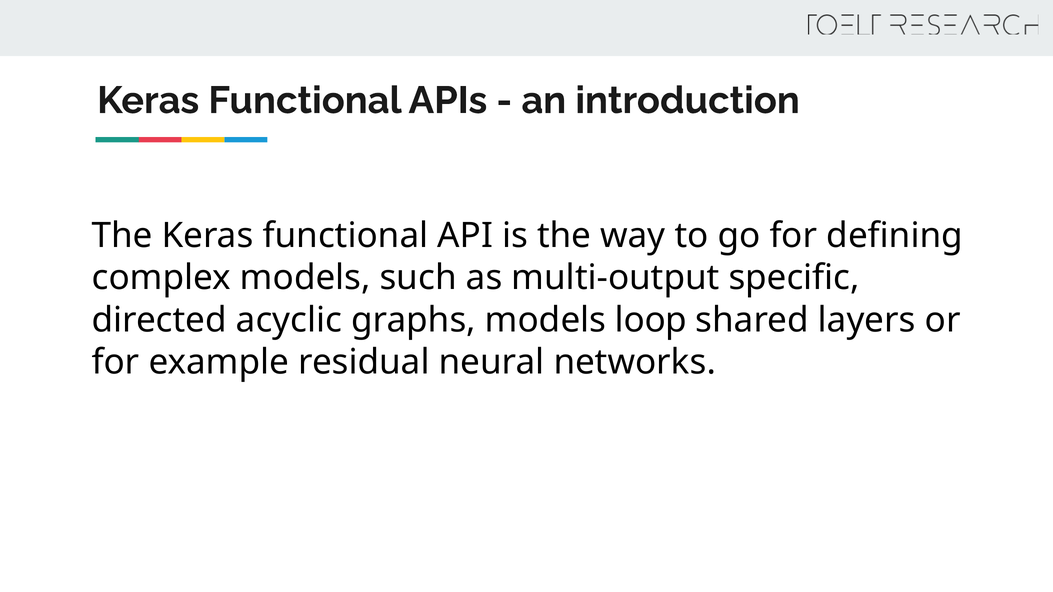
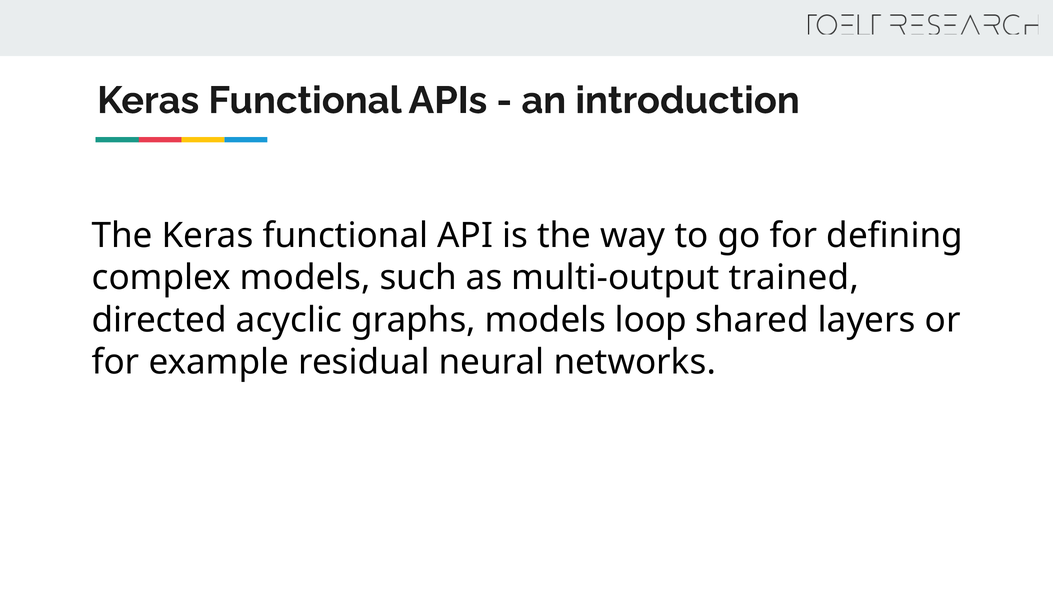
specific: specific -> trained (794, 278)
